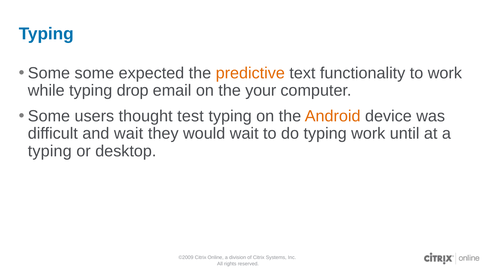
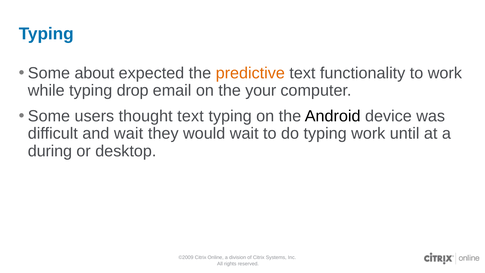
Some some: some -> about (94, 73)
thought test: test -> text (190, 116)
Android colour: orange -> black (333, 116)
typing: typing -> during (50, 151)
